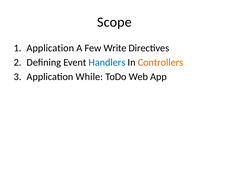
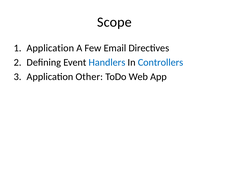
Write: Write -> Email (115, 48)
Controllers colour: orange -> blue (161, 62)
While: While -> Other (89, 77)
